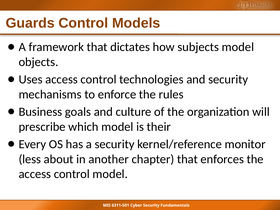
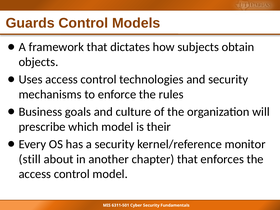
subjects model: model -> obtain (238, 47)
less: less -> still (30, 159)
